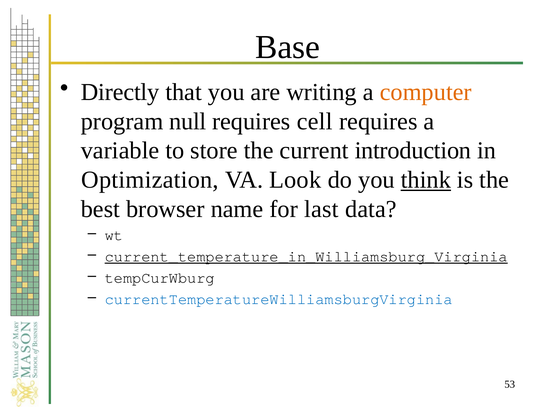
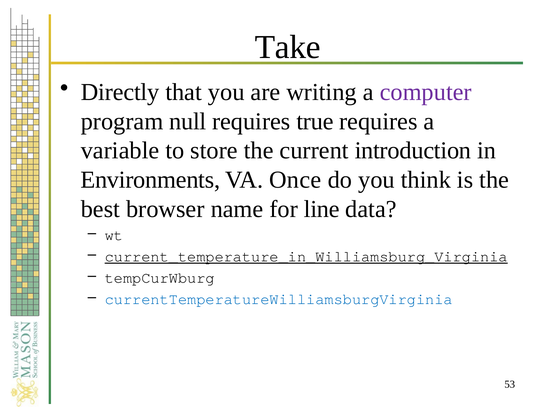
Base: Base -> Take (288, 47)
computer colour: orange -> purple (426, 92)
cell: cell -> true (315, 121)
Optimization: Optimization -> Environments (150, 180)
Look: Look -> Once (295, 180)
think underline: present -> none (426, 180)
last: last -> line (322, 209)
